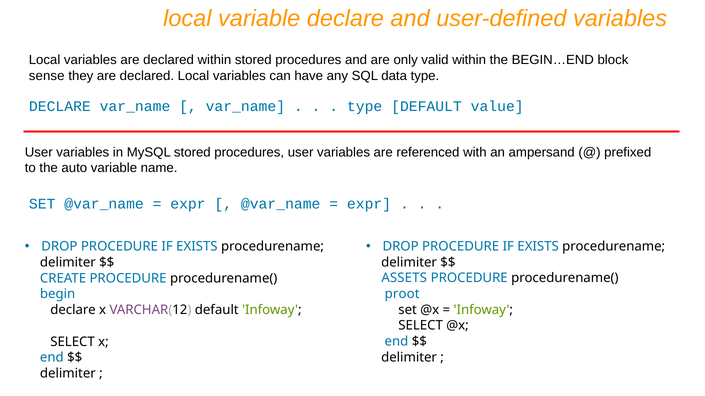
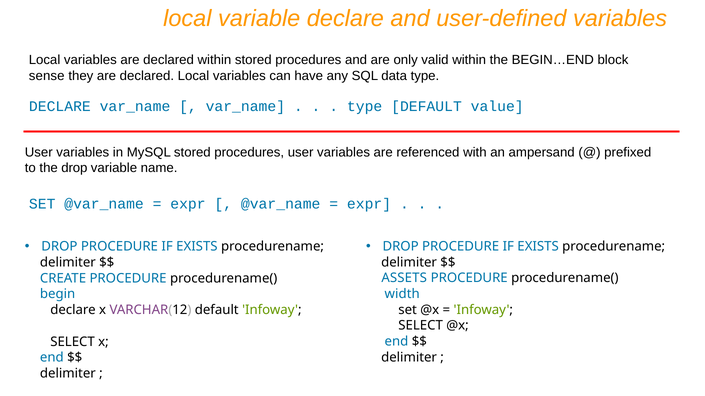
the auto: auto -> drop (74, 168)
proot: proot -> width (402, 294)
